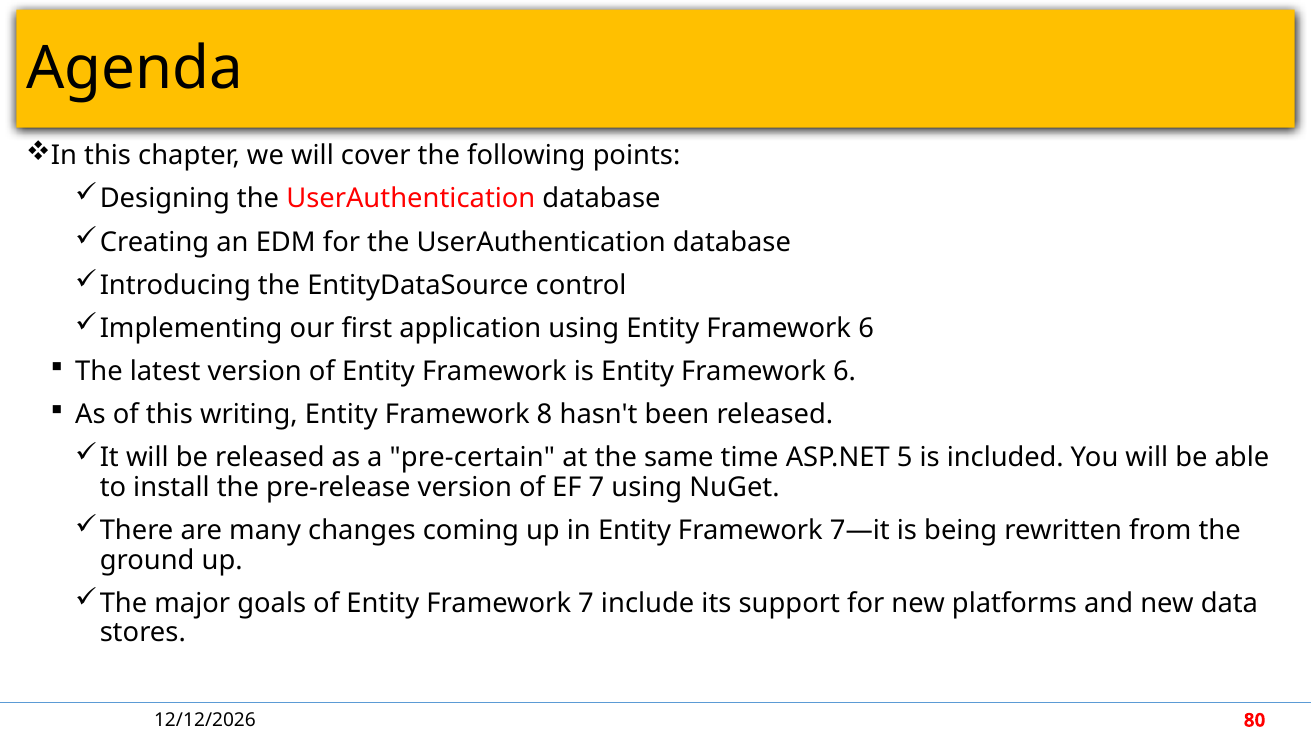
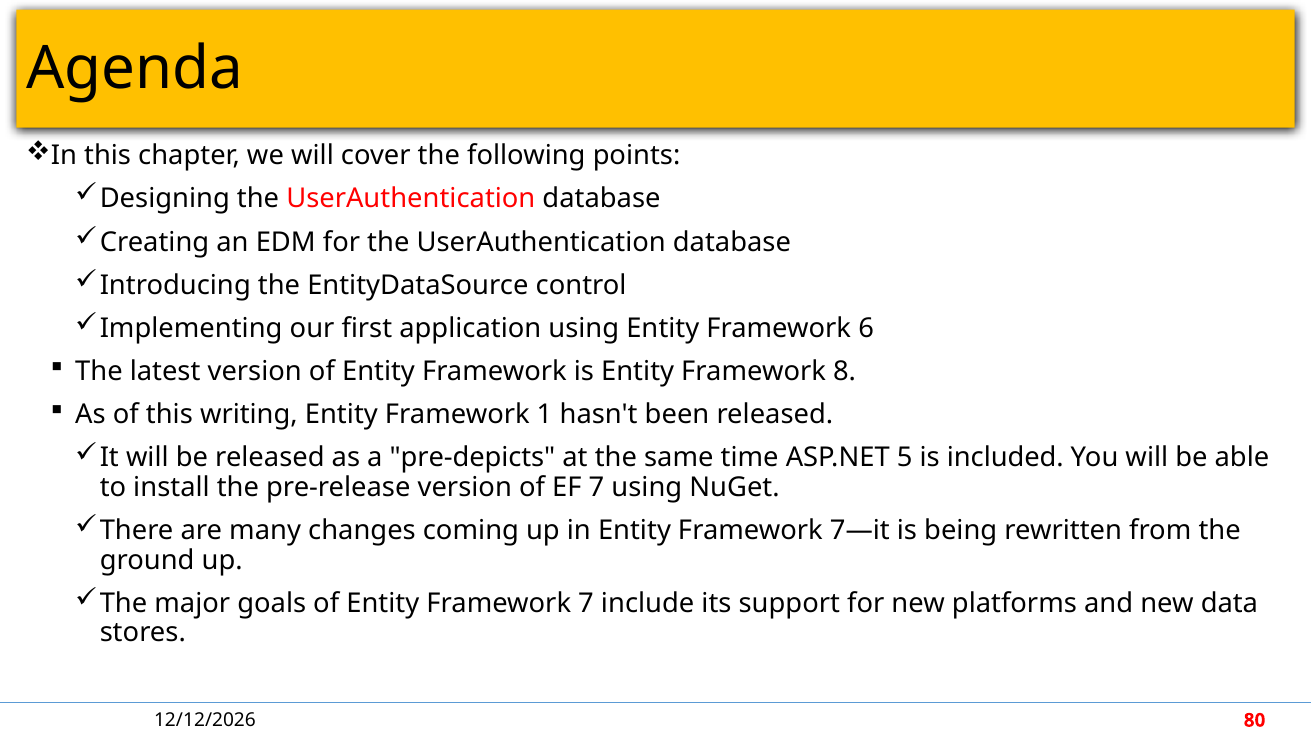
is Entity Framework 6: 6 -> 8 (845, 372)
8: 8 -> 1 (545, 415)
pre-certain: pre-certain -> pre-depicts (473, 458)
